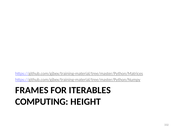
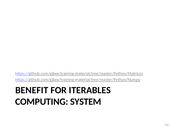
FRAMES: FRAMES -> BENEFIT (32, 90)
HEIGHT: HEIGHT -> SYSTEM (86, 101)
